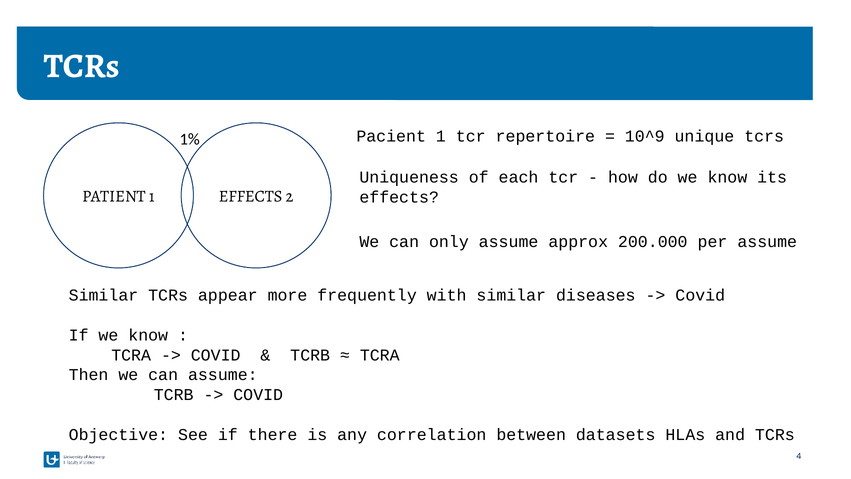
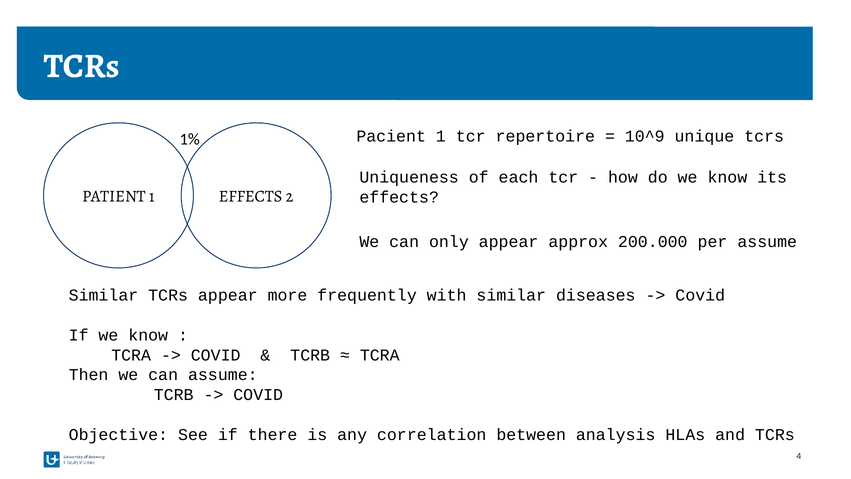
only assume: assume -> appear (509, 241)
datasets: datasets -> analysis (616, 434)
